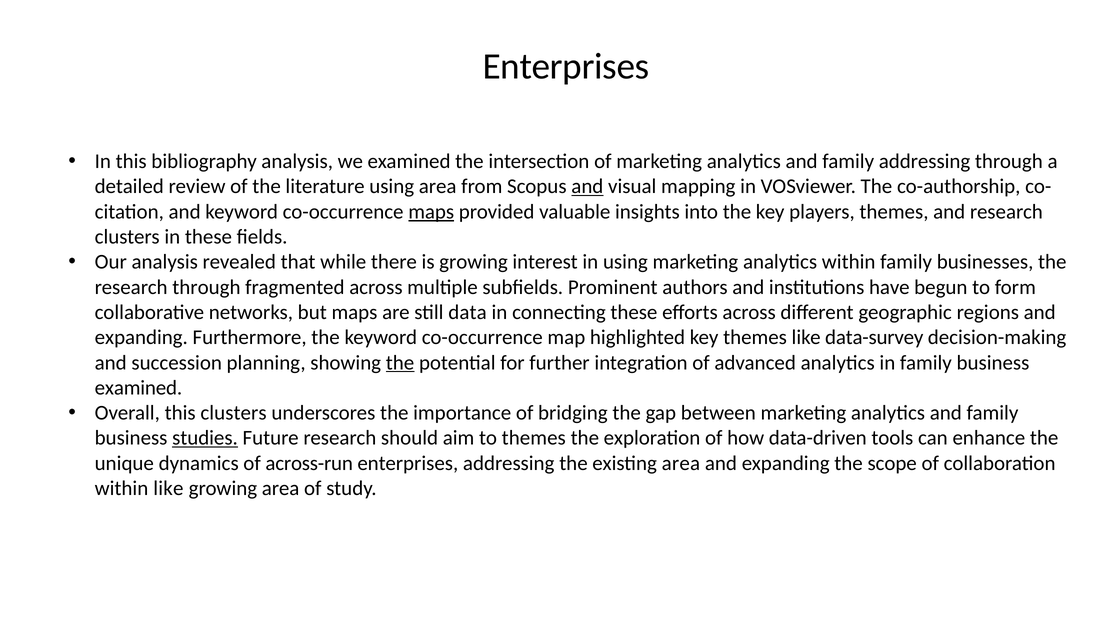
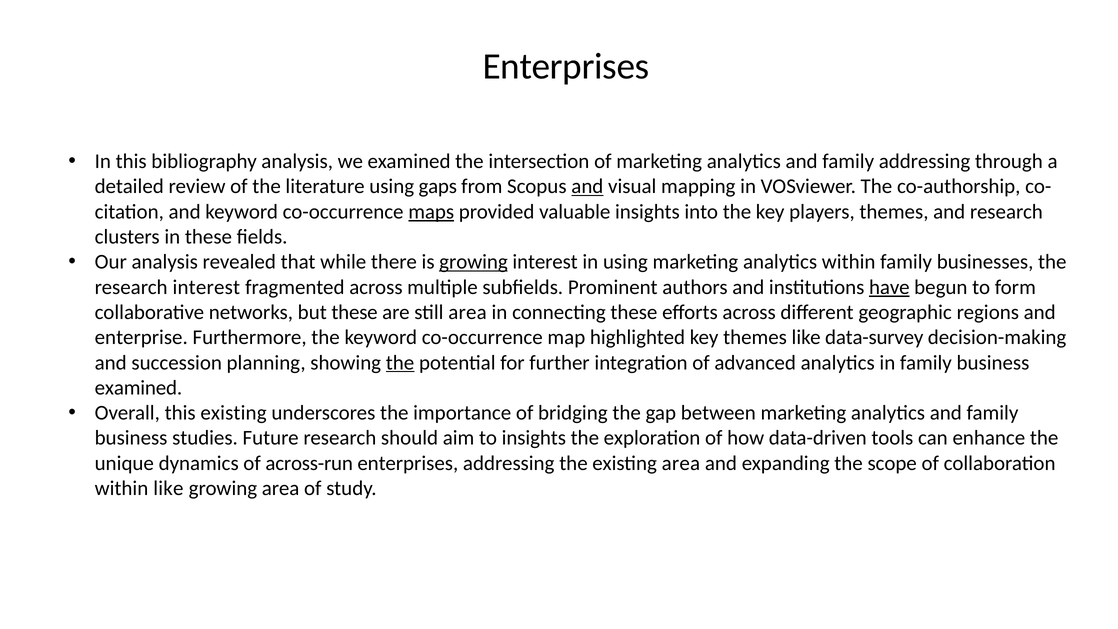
using area: area -> gaps (438, 186)
growing underline: none -> present (474, 262)
research through: through -> interest (206, 287)
have underline: none -> present (889, 287)
but maps: maps -> these (355, 312)
still data: data -> area (467, 312)
expanding: expanding -> enterprise (141, 337)
this clusters: clusters -> existing (233, 413)
studies underline: present -> none (205, 438)
to themes: themes -> insights (534, 438)
